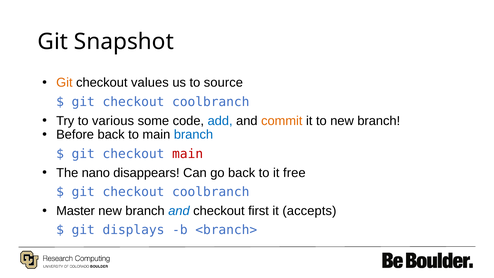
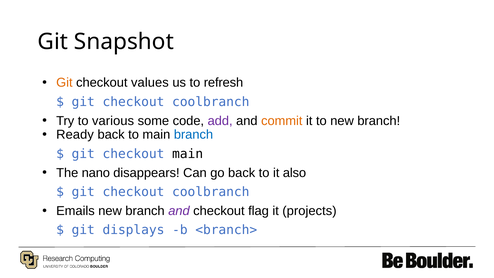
source: source -> refresh (224, 83)
add colour: blue -> purple (220, 121)
Before: Before -> Ready (75, 135)
main colour: red -> black (188, 154)
free: free -> also (294, 173)
Master: Master -> Emails (75, 211)
and colour: blue -> purple (179, 211)
first: first -> flag (259, 211)
accepts: accepts -> projects (309, 211)
